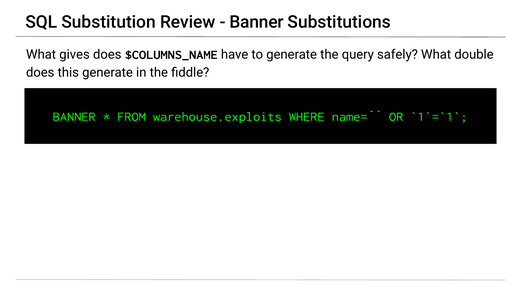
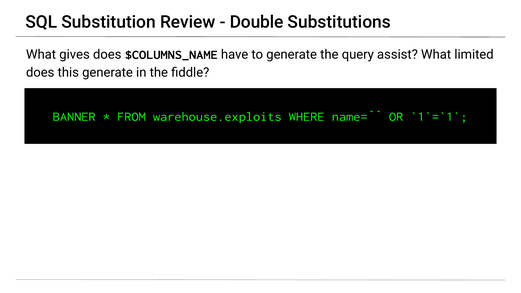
Banner: Banner -> Double (257, 22)
safely: safely -> assist (397, 55)
double: double -> limited (474, 55)
